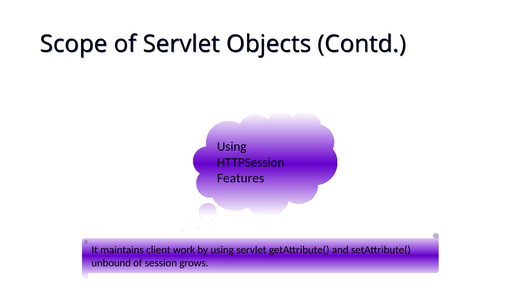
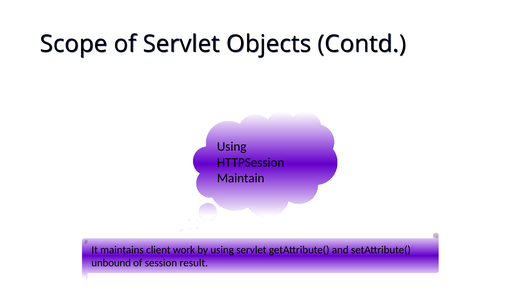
Features: Features -> Maintain (241, 178)
grows: grows -> result (194, 263)
